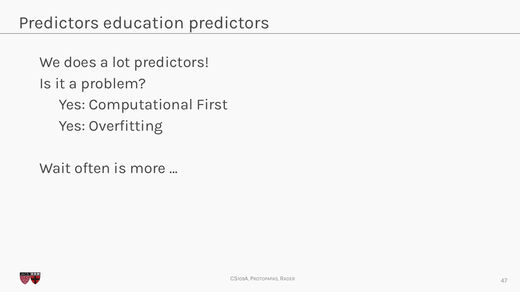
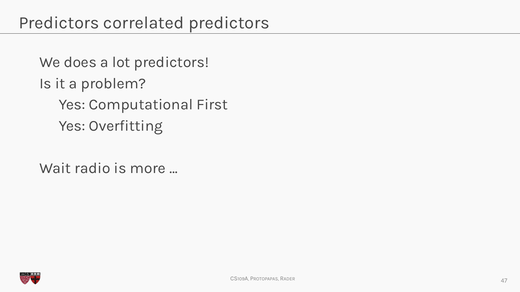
education: education -> correlated (144, 23)
often: often -> radio (92, 169)
